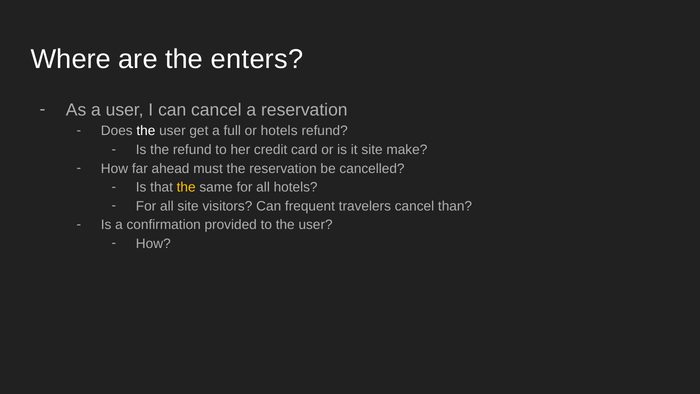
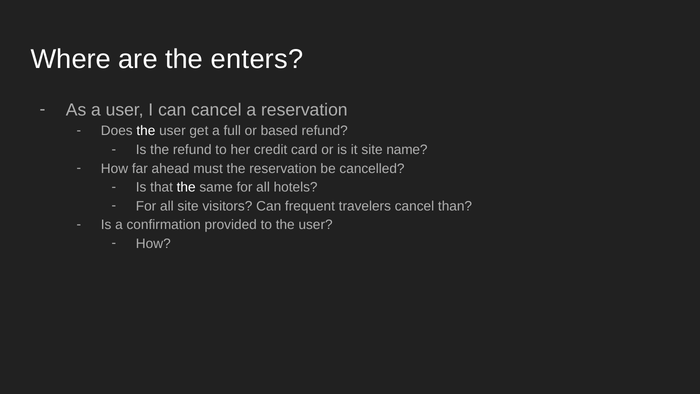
or hotels: hotels -> based (279, 131)
make: make -> name (407, 150)
the colour: yellow -> white (186, 187)
